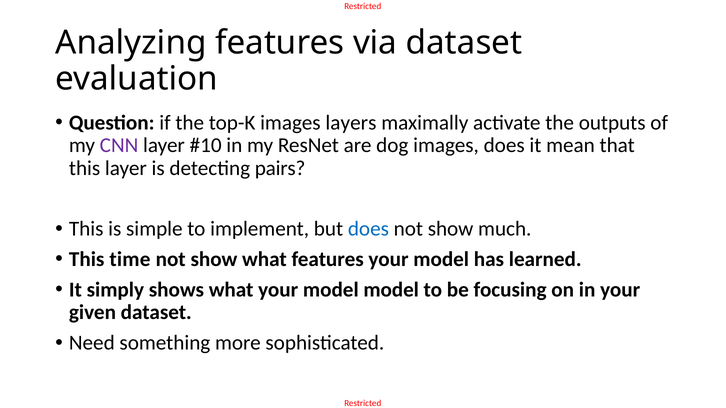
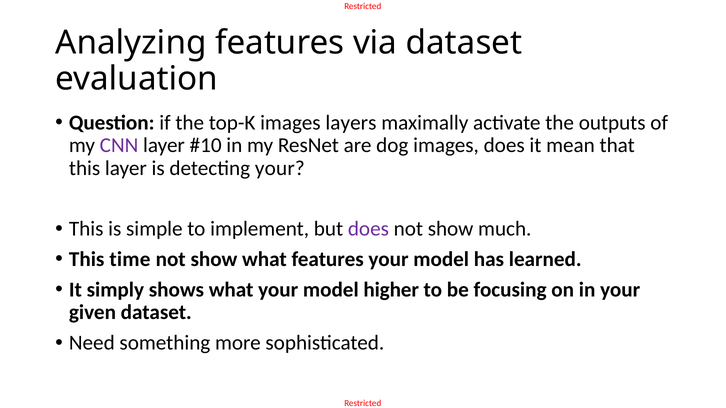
detecting pairs: pairs -> your (280, 168)
does colour: blue -> purple (368, 229)
model model: model -> higher (391, 290)
